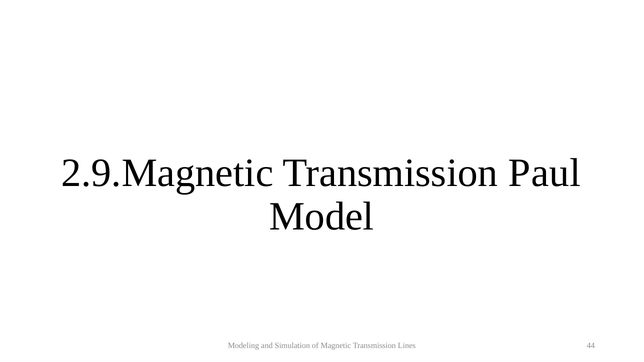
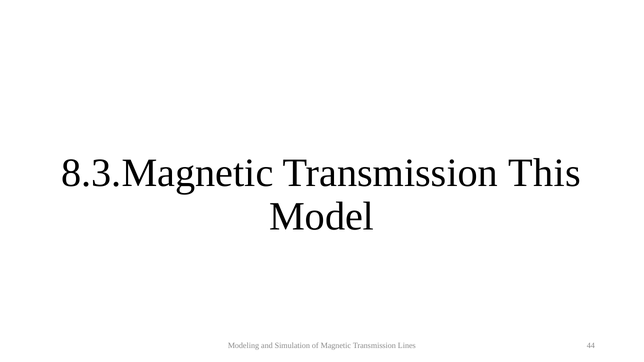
2.9.Magnetic: 2.9.Magnetic -> 8.3.Magnetic (167, 173)
Paul: Paul -> This (545, 173)
